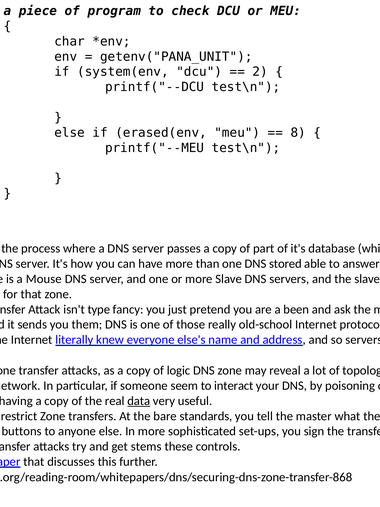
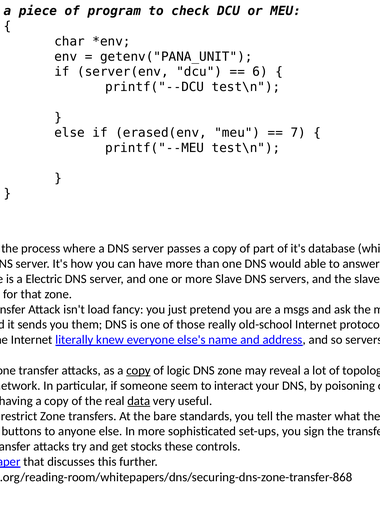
system(env: system(env -> server(env (123, 72)
2: 2 -> 6 (260, 72)
8: 8 -> 7 (298, 133)
stored: stored -> would (285, 264)
Mouse: Mouse -> Electric (44, 279)
type: type -> load (99, 309)
been: been -> msgs (296, 309)
copy underline: none -> present (138, 370)
stems: stems -> stocks (146, 446)
